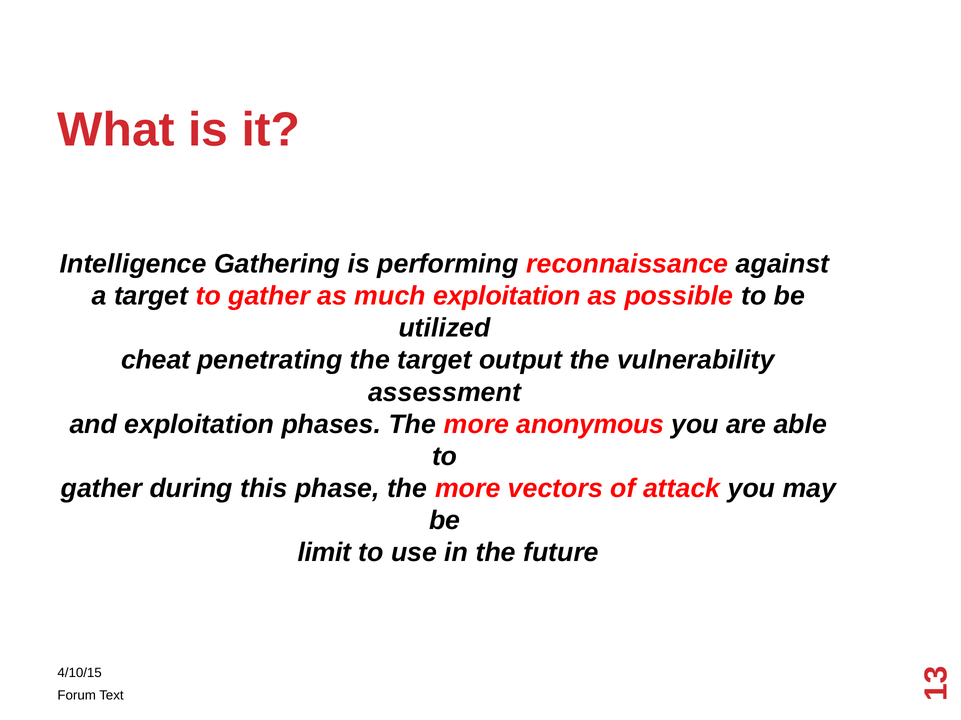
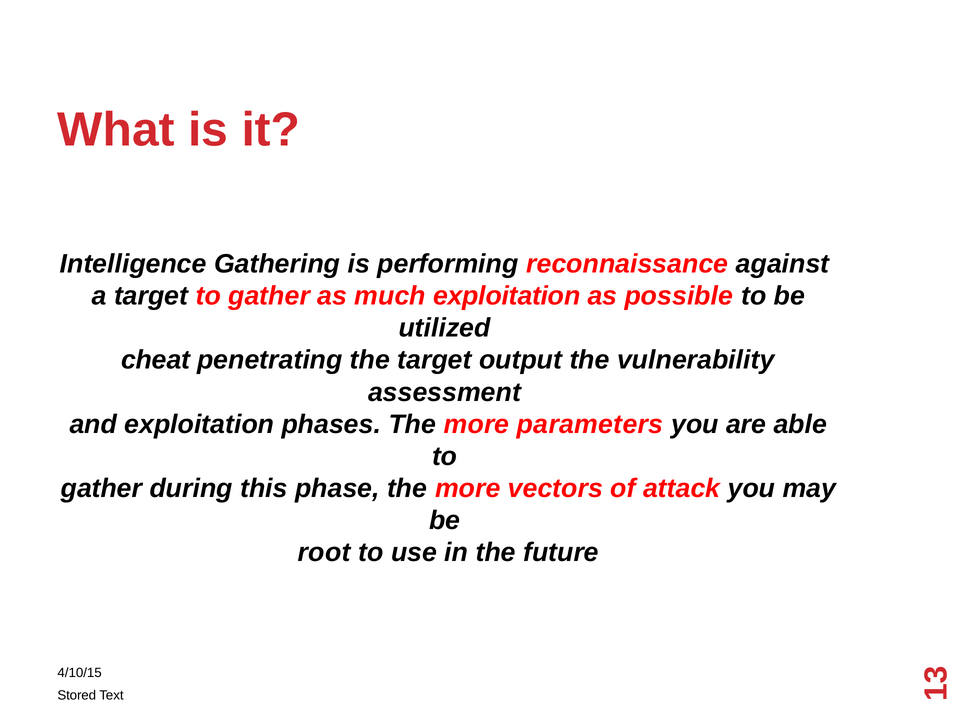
anonymous: anonymous -> parameters (590, 425)
limit: limit -> root (324, 553)
Forum: Forum -> Stored (77, 696)
